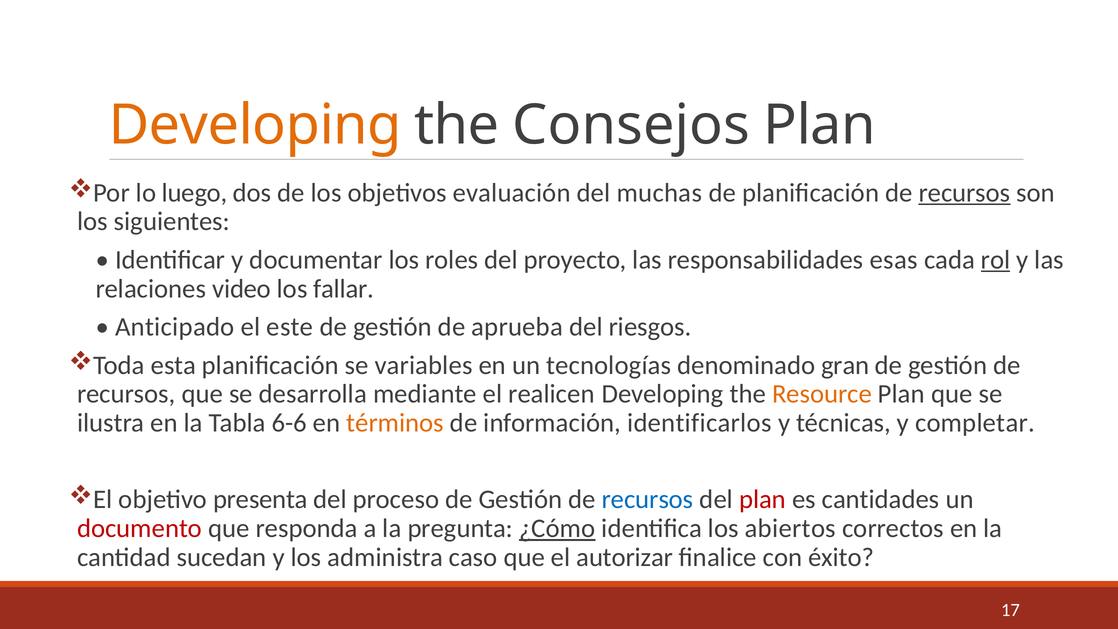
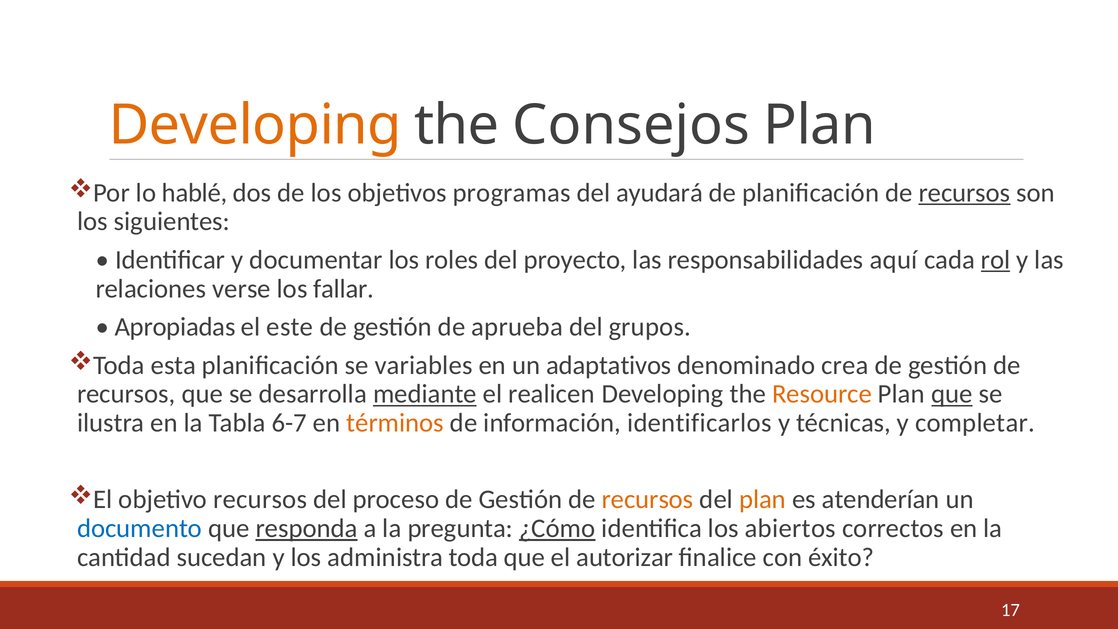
luego: luego -> hablé (195, 193)
evaluación: evaluación -> programas (512, 193)
muchas: muchas -> ayudará (660, 193)
esas: esas -> aquí (894, 260)
video: video -> verse (242, 289)
Anticipado: Anticipado -> Apropiadas (175, 327)
riesgos: riesgos -> grupos (650, 327)
tecnologías: tecnologías -> adaptativos (609, 365)
gran: gran -> crea (845, 365)
mediante underline: none -> present (425, 394)
que underline: none -> present (952, 394)
6-6: 6-6 -> 6-7 (289, 423)
objetivo presenta: presenta -> recursos (260, 499)
recursos colour: blue -> orange (648, 499)
plan colour: red -> orange (763, 499)
cantidades: cantidades -> atenderían (881, 499)
documento colour: red -> blue (140, 528)
responda underline: none -> present (307, 528)
administra caso: caso -> toda (473, 557)
